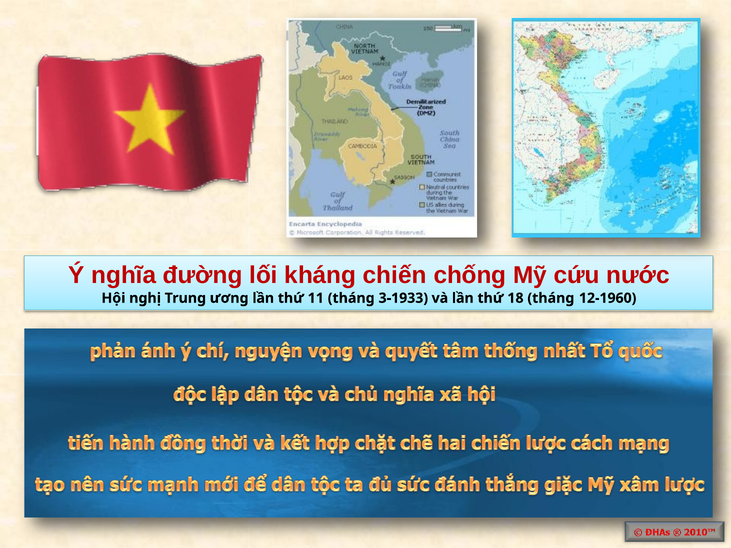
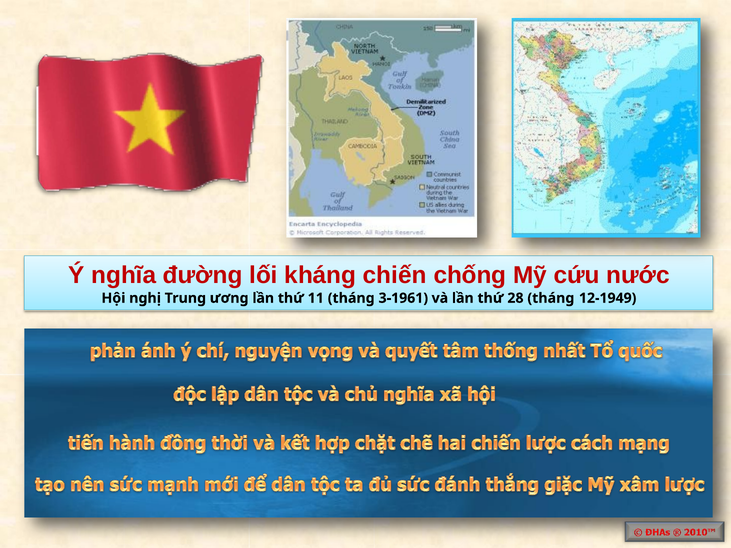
3-1933: 3-1933 -> 3-1961 (403, 298)
18: 18 -> 28 (515, 298)
12-1960: 12-1960 -> 12-1949 (608, 298)
